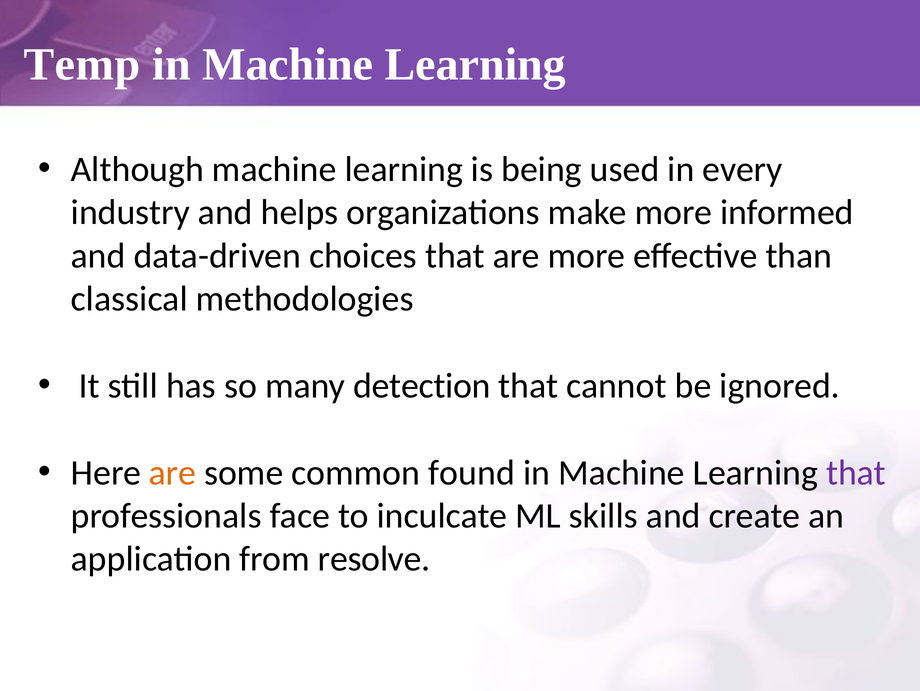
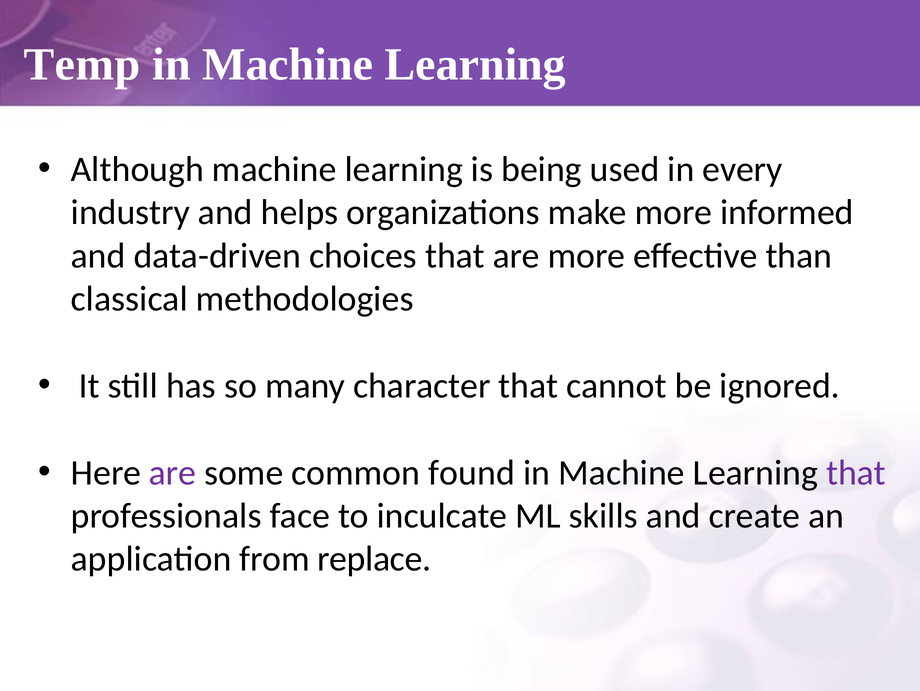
detection: detection -> character (422, 386)
are colour: orange -> purple (172, 473)
resolve: resolve -> replace (374, 559)
